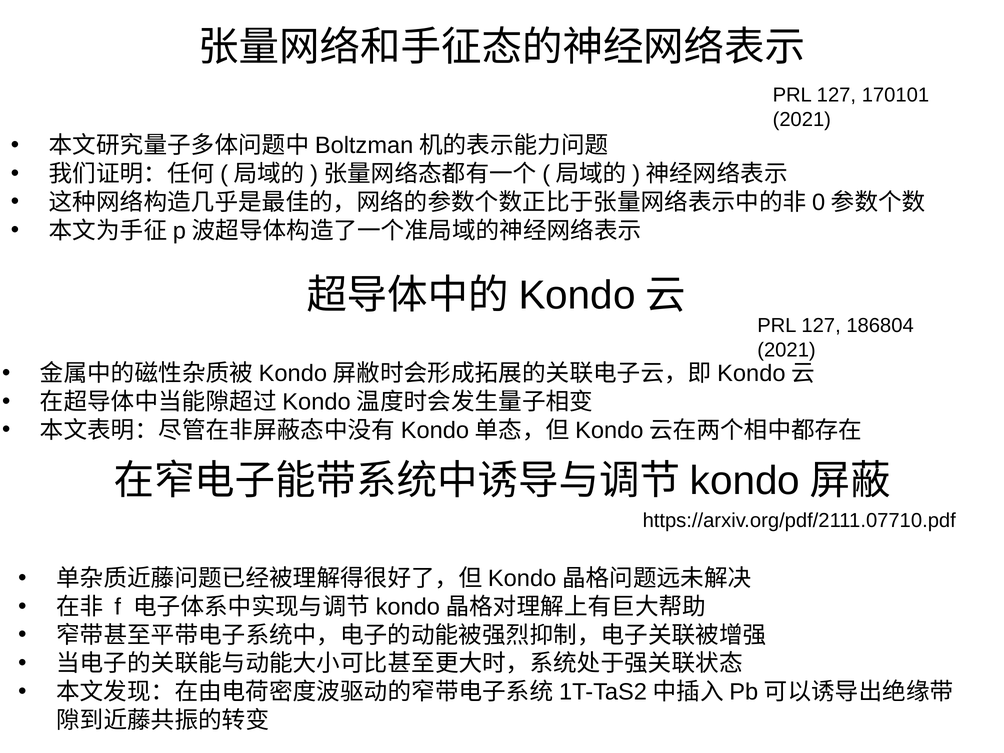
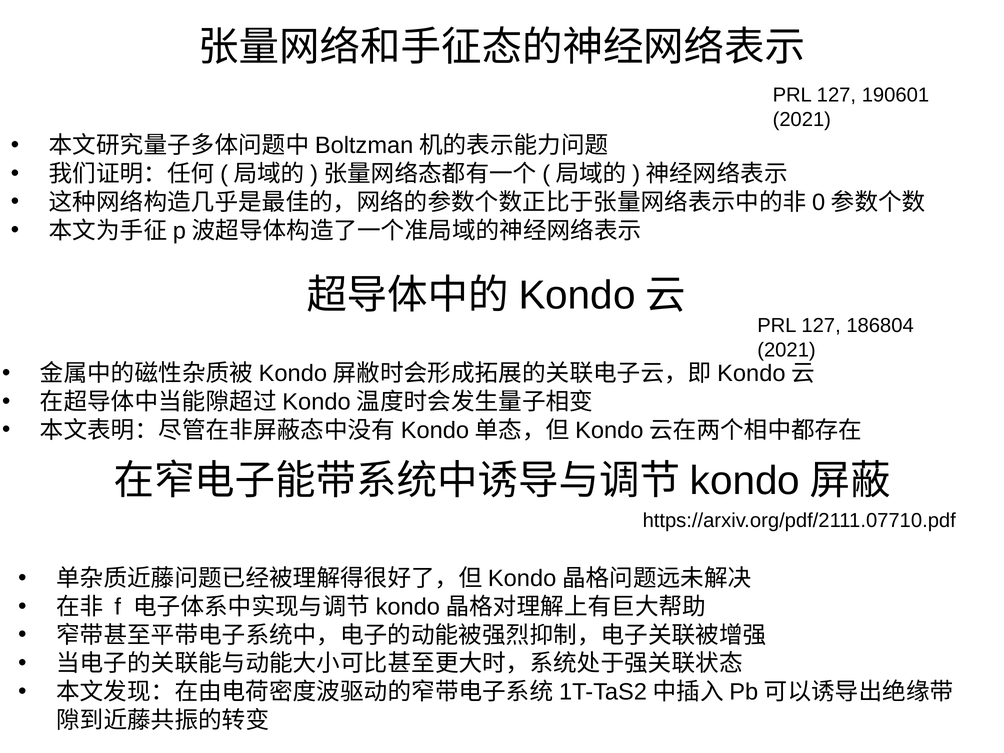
170101: 170101 -> 190601 (895, 95)
